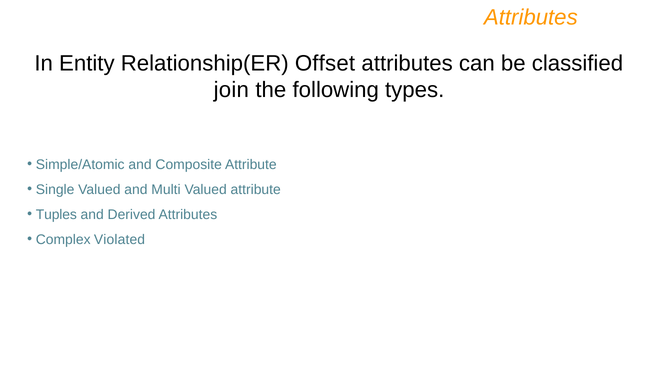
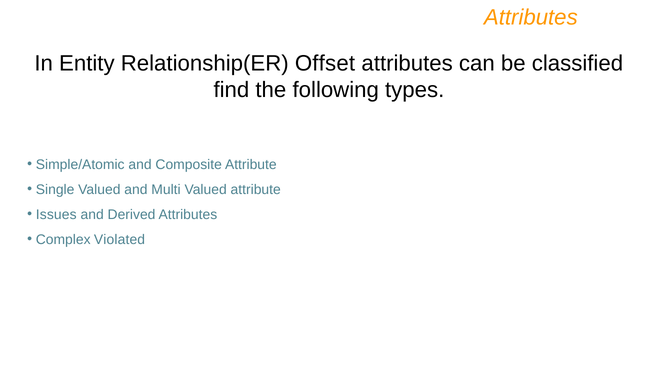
join: join -> find (231, 90)
Tuples: Tuples -> Issues (56, 214)
